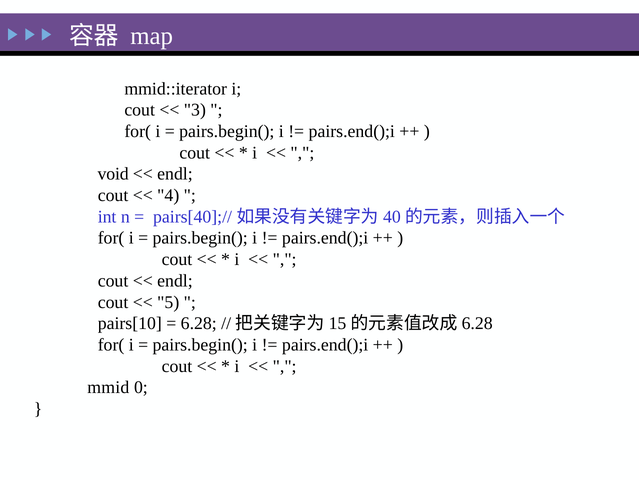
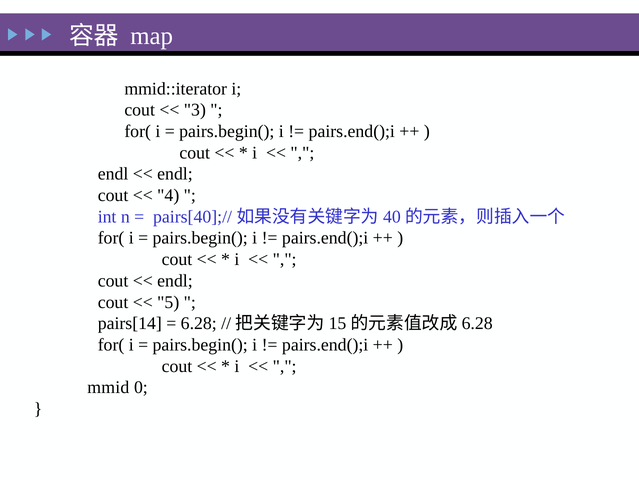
void: void -> endl (113, 174)
pairs[10: pairs[10 -> pairs[14 (130, 323)
